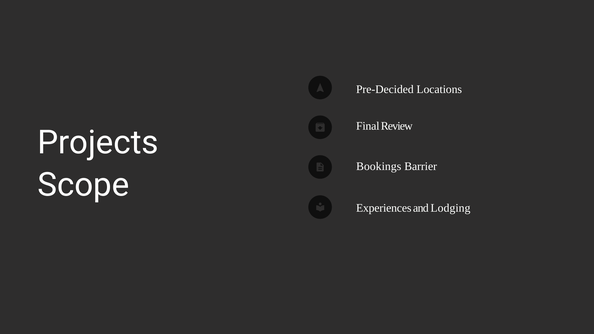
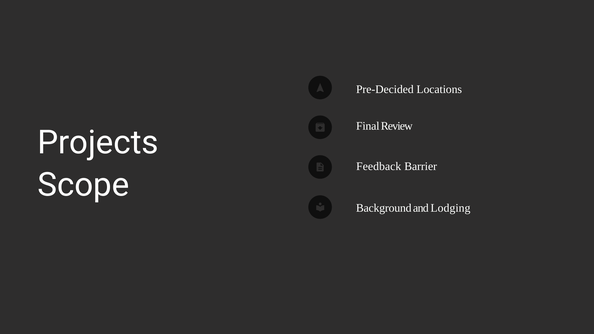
Bookings: Bookings -> Feedback (379, 166)
Experiences: Experiences -> Background (384, 208)
